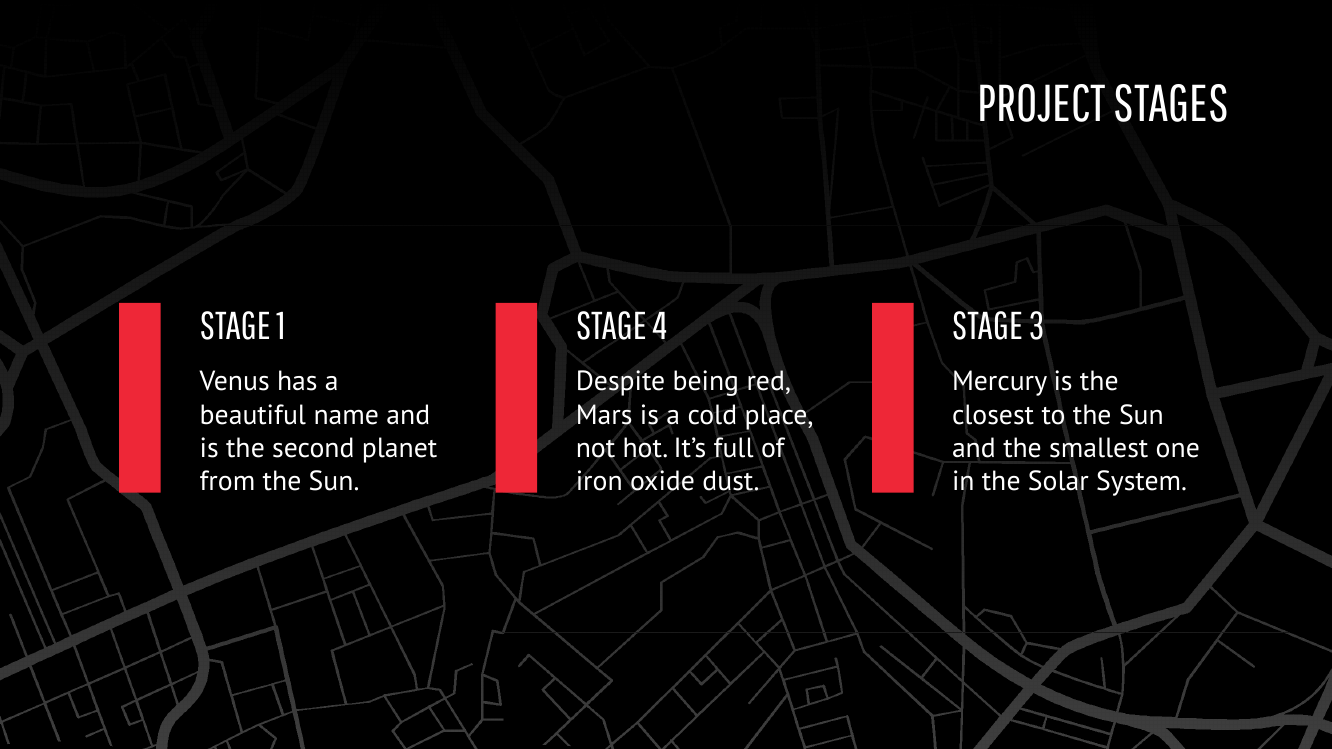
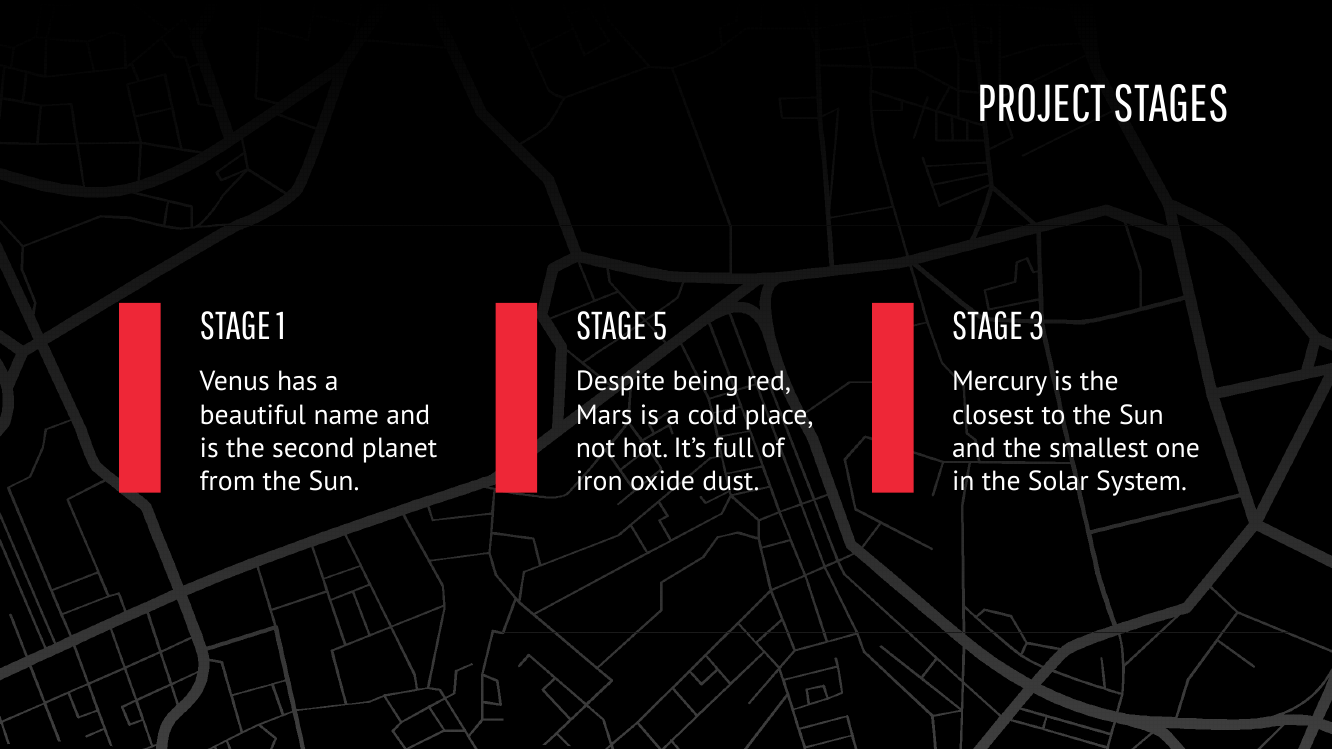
4: 4 -> 5 (660, 327)
